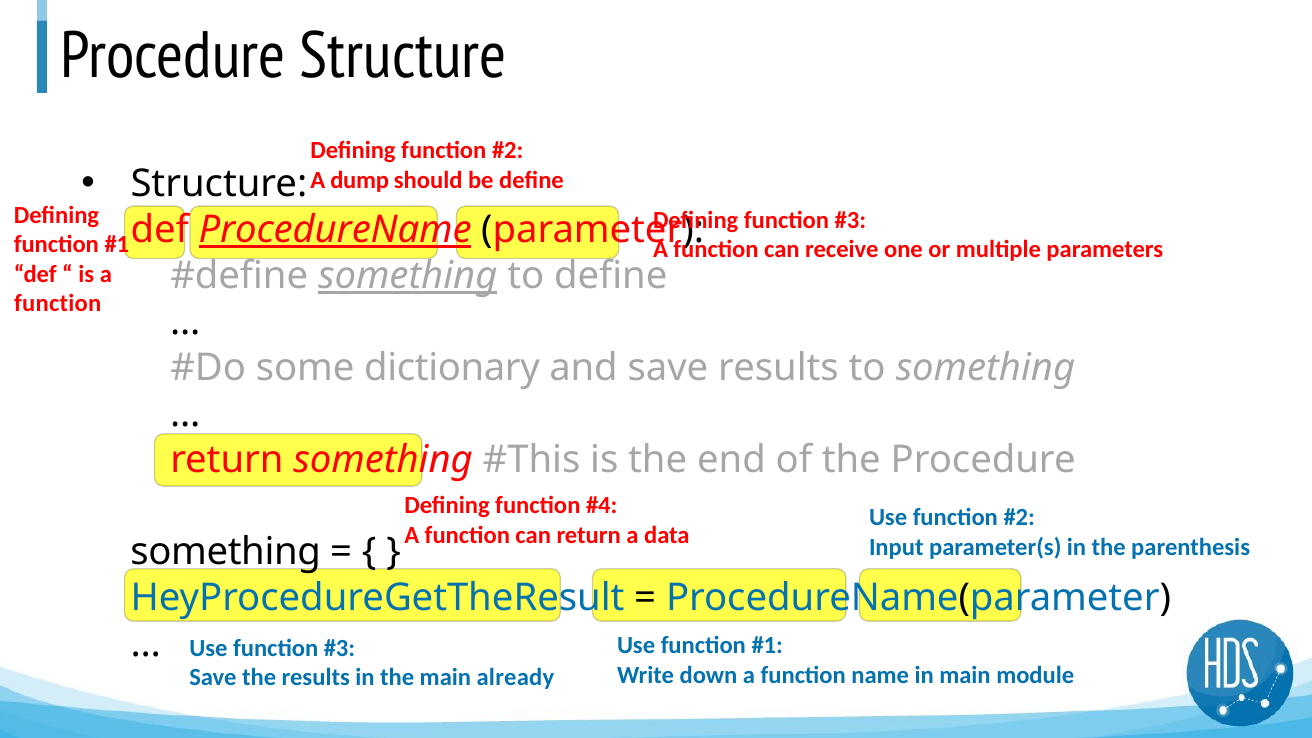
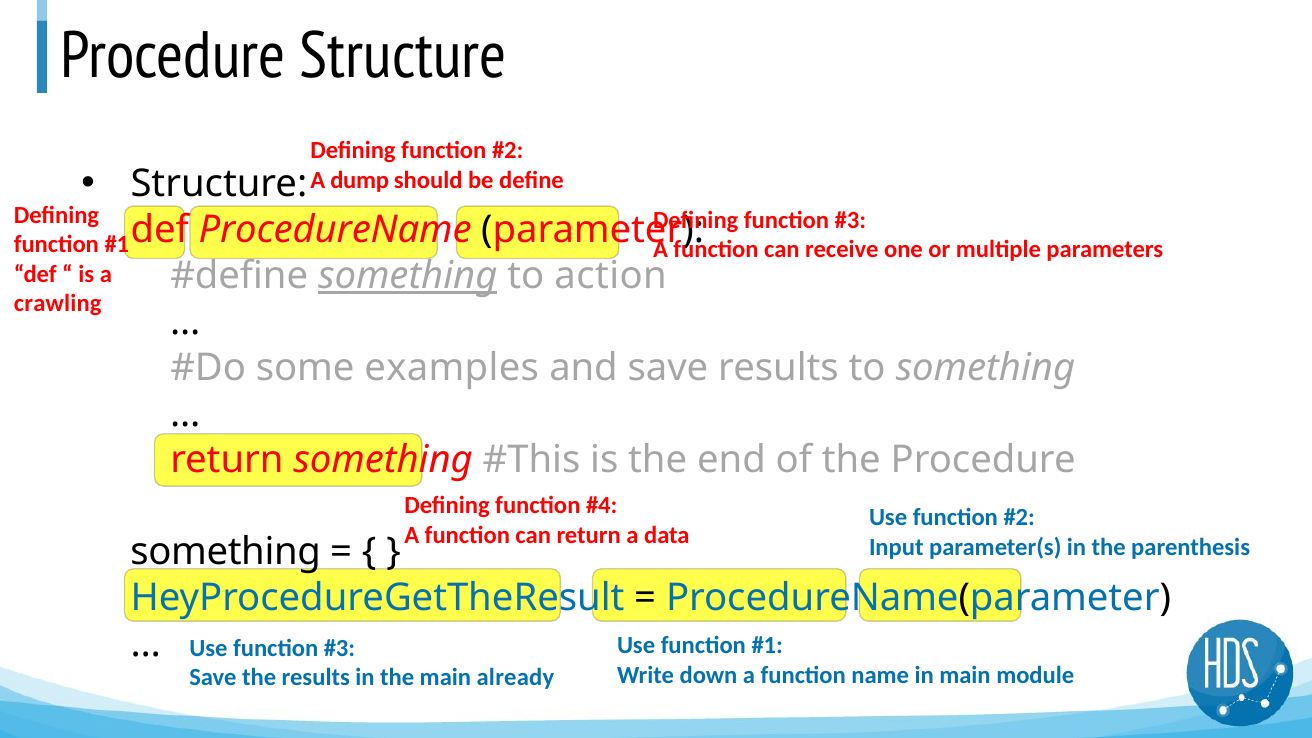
ProcedureName underline: present -> none (335, 230)
to define: define -> action (611, 276)
function: function -> crawling (58, 304)
dictionary: dictionary -> examples (452, 368)
